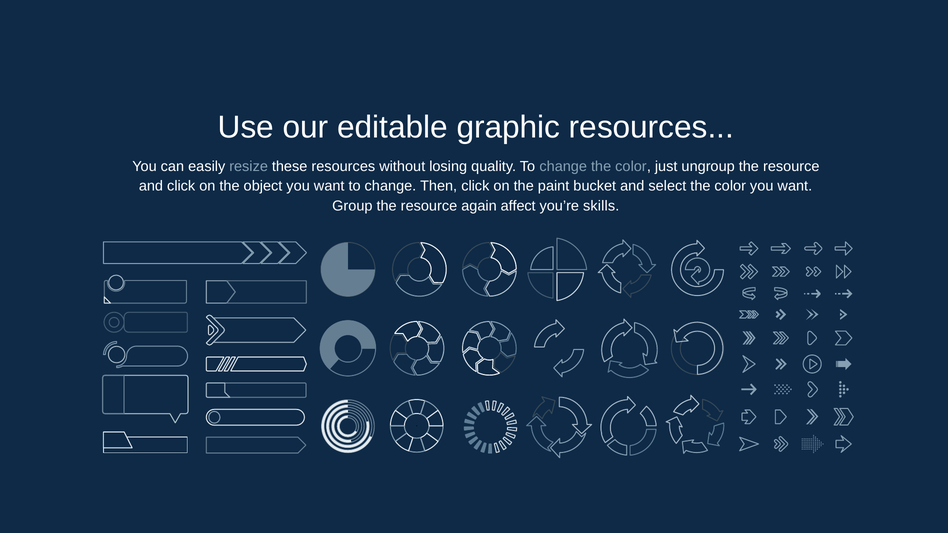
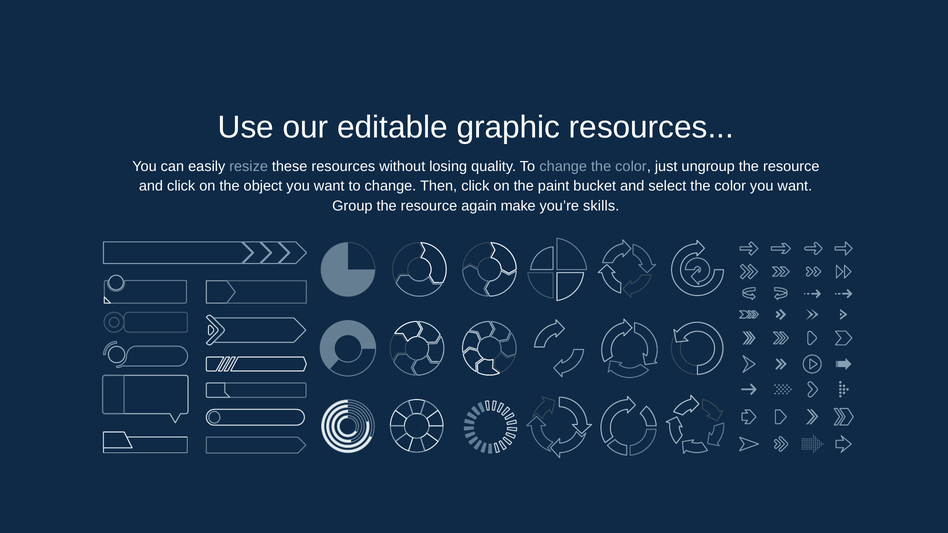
affect: affect -> make (518, 206)
